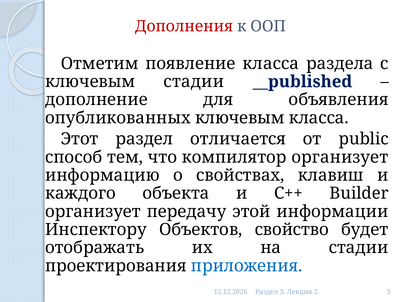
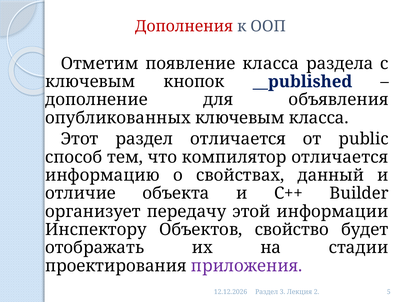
ключевым стадии: стадии -> кнопок (194, 82)
компилятор организует: организует -> отличается (340, 157)
клавиш: клавиш -> данный (331, 175)
каждого: каждого -> отличие (81, 193)
приложения colour: blue -> purple (247, 265)
